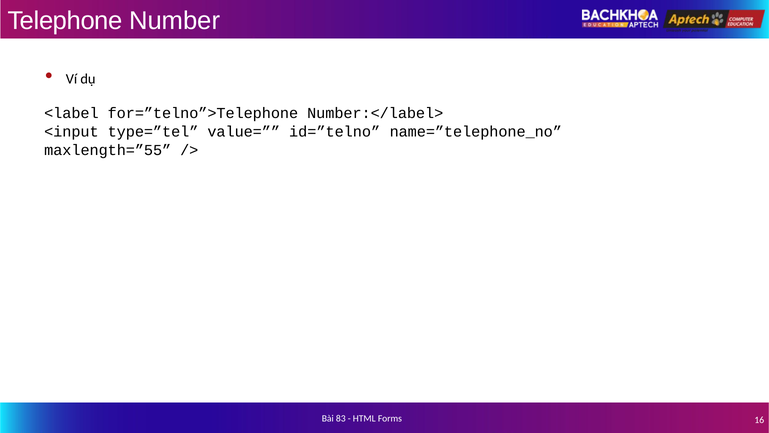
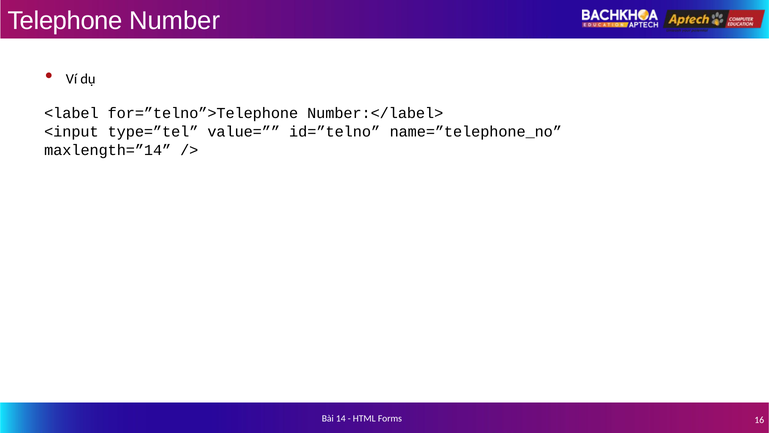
maxlength=”55: maxlength=”55 -> maxlength=”14 (108, 150)
83: 83 -> 14 (341, 418)
